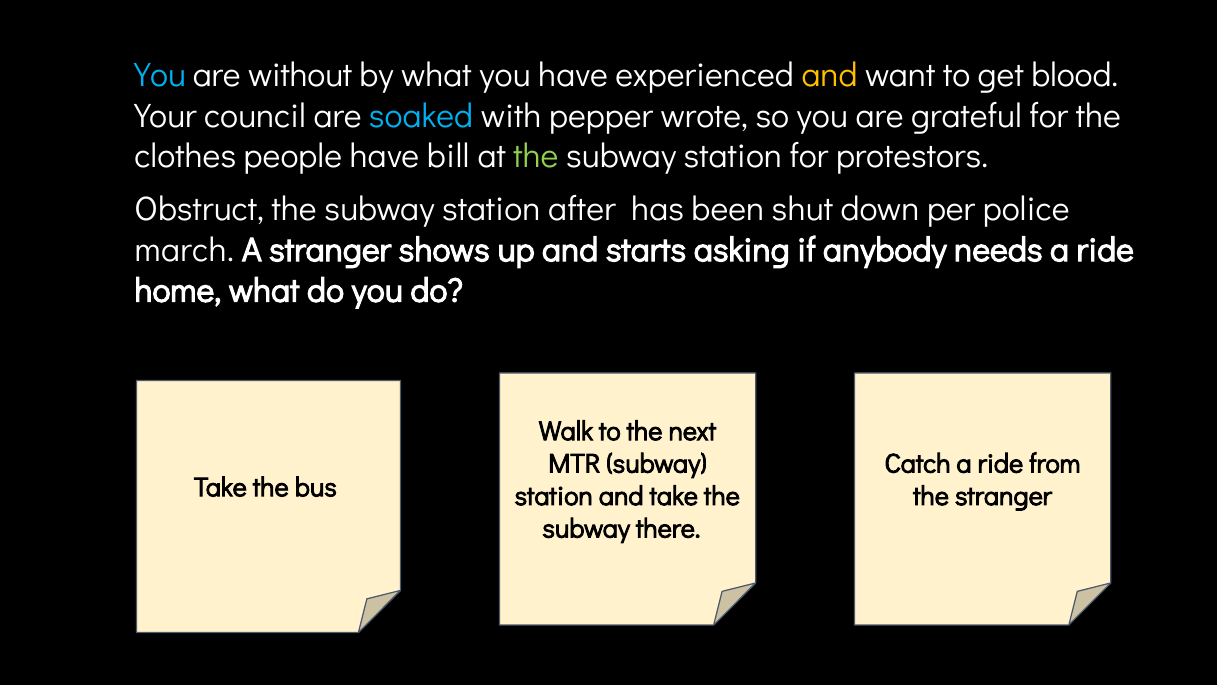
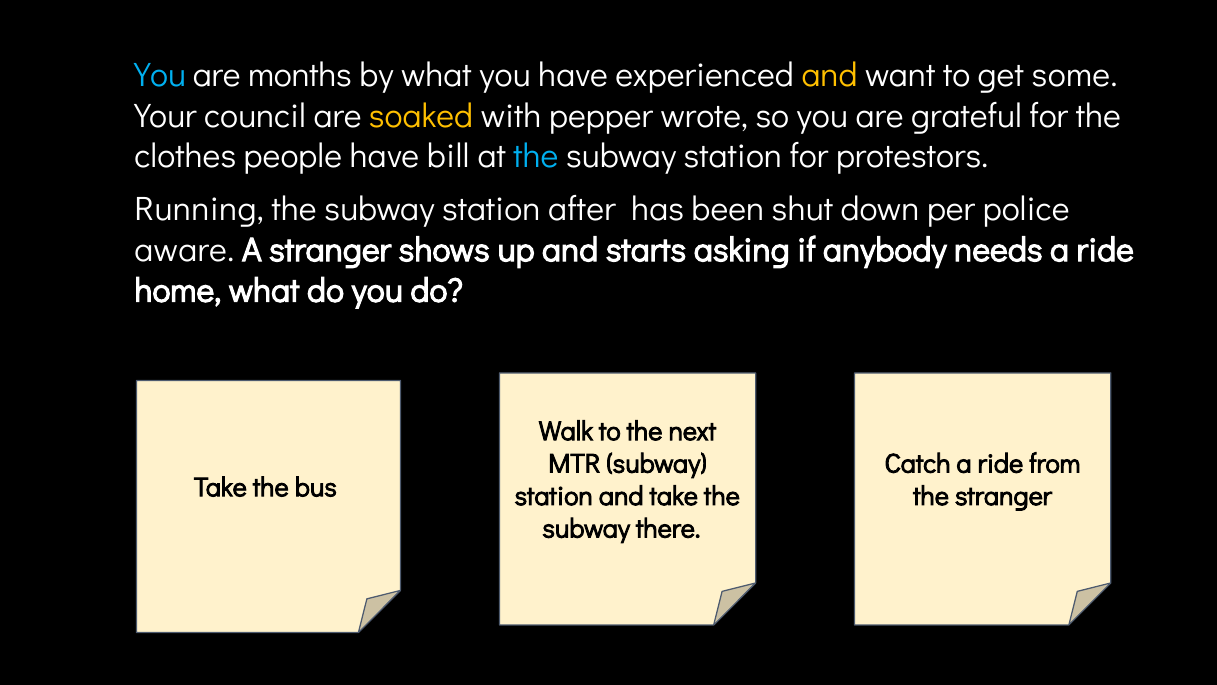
without: without -> months (300, 76)
blood: blood -> some (1075, 76)
soaked colour: light blue -> yellow (421, 116)
the colour: light green -> light blue (536, 157)
Obstruct: Obstruct -> Running (199, 209)
march: march -> aware (184, 250)
